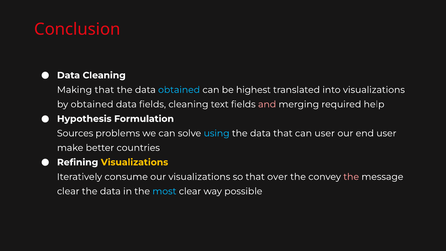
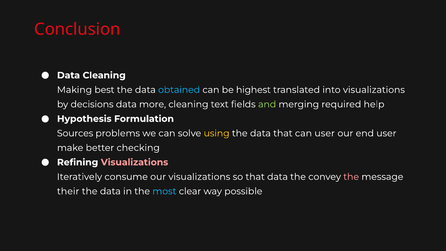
Making that: that -> best (104, 90)
by obtained: obtained -> decisions (92, 104)
data fields: fields -> more (153, 104)
and colour: pink -> light green (267, 104)
using colour: light blue -> yellow (217, 133)
countries: countries -> checking (138, 148)
Visualizations colour: yellow -> pink (134, 162)
that over: over -> data (278, 177)
clear: clear -> their (68, 191)
